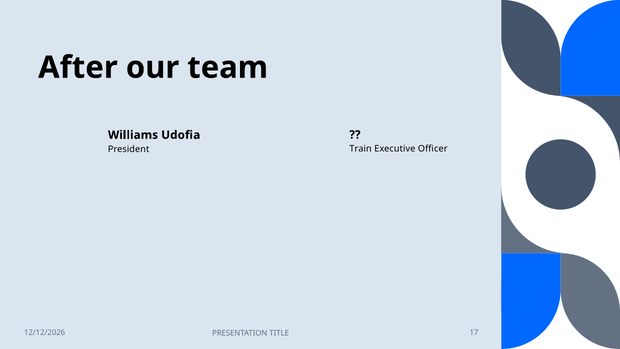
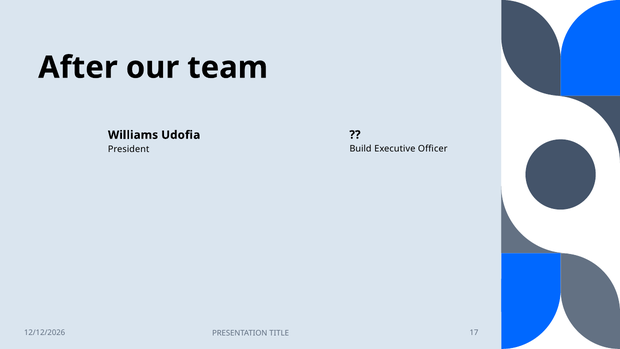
Train: Train -> Build (361, 149)
